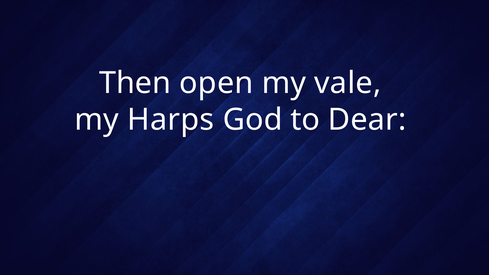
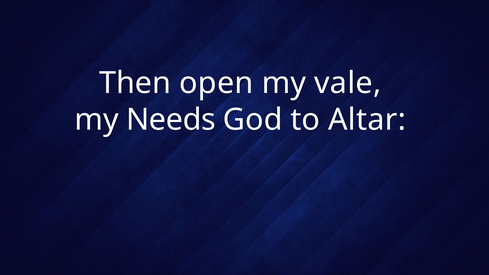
Harps: Harps -> Needs (171, 120)
Dear: Dear -> Altar (367, 120)
